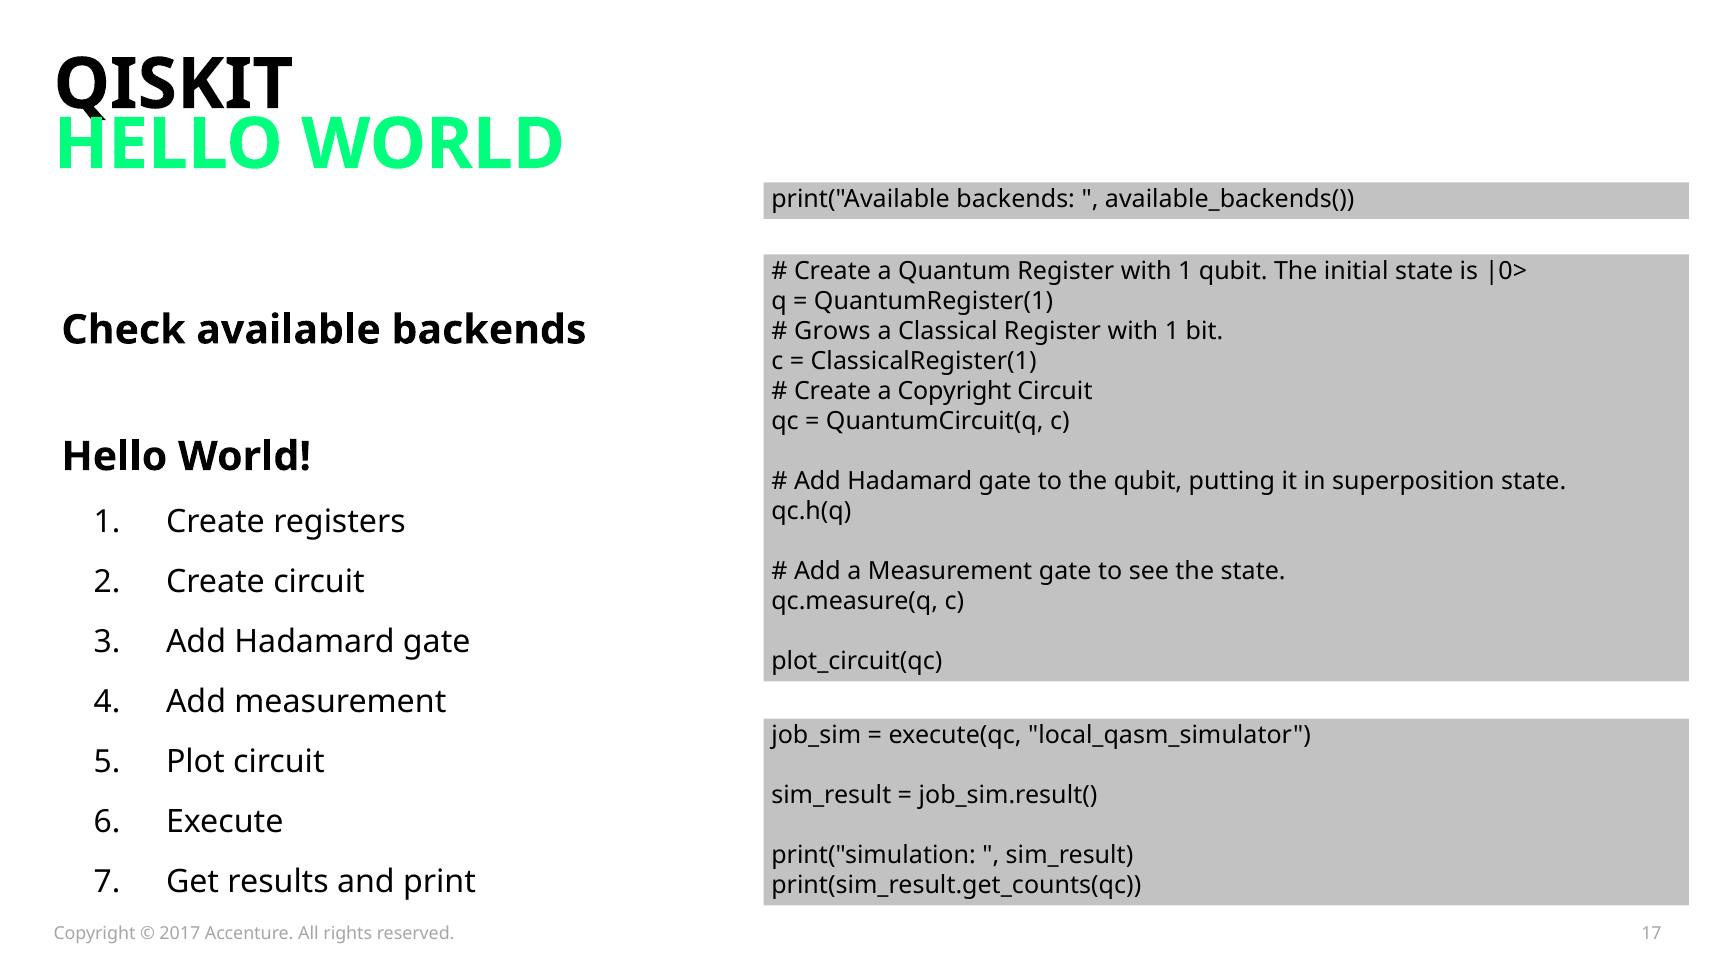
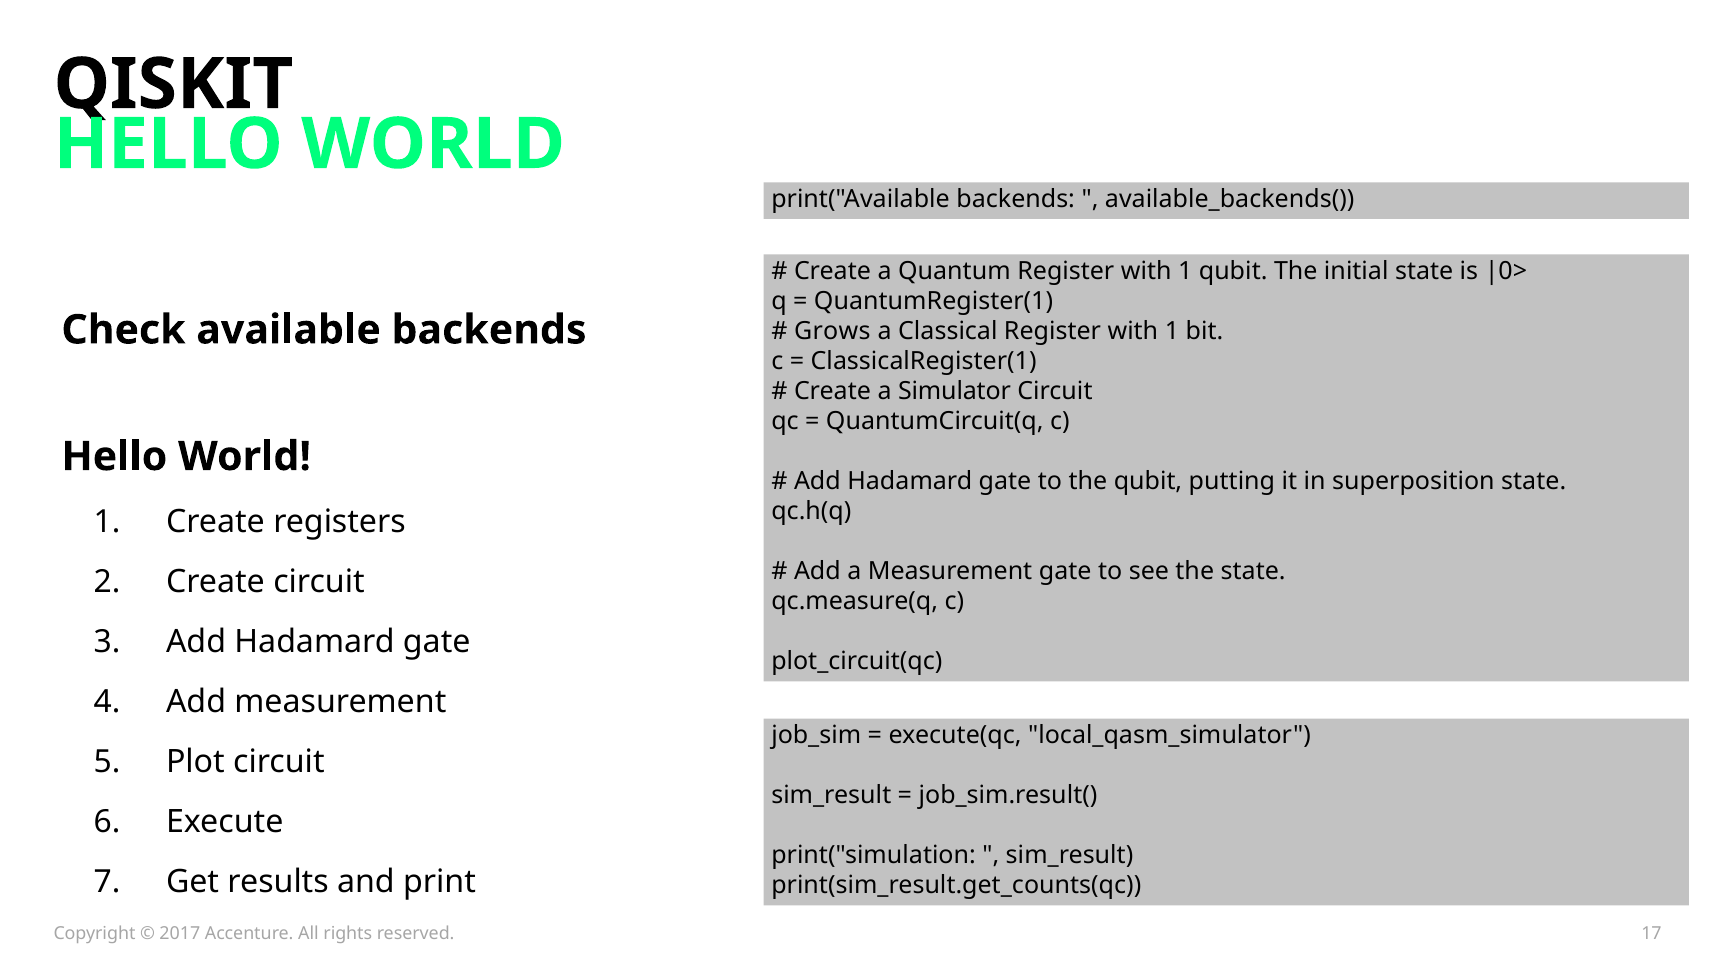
a Copyright: Copyright -> Simulator (954, 391)
